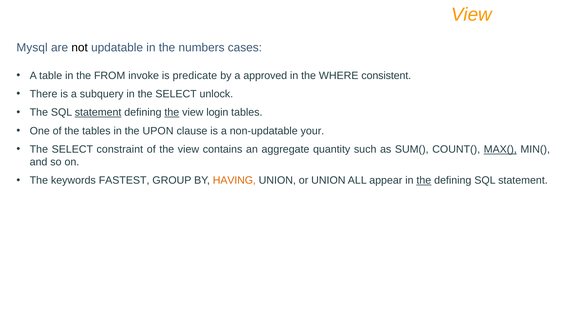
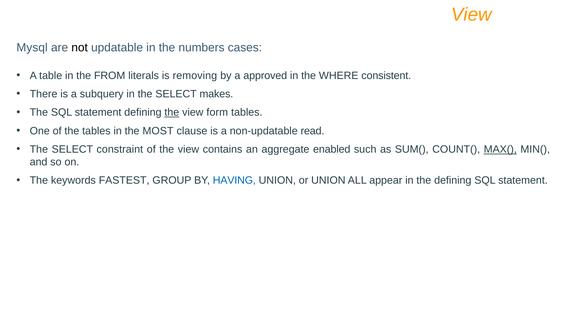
invoke: invoke -> literals (144, 76)
predicate: predicate -> removing (195, 76)
unlock: unlock -> makes (216, 94)
statement underline: present -> none (98, 112)
login: login -> form (217, 112)
UPON: UPON -> MOST (158, 131)
your: your -> read (312, 131)
quantity: quantity -> enabled (332, 149)
HAVING colour: orange -> blue (234, 180)
the underline: present -> none (424, 180)
